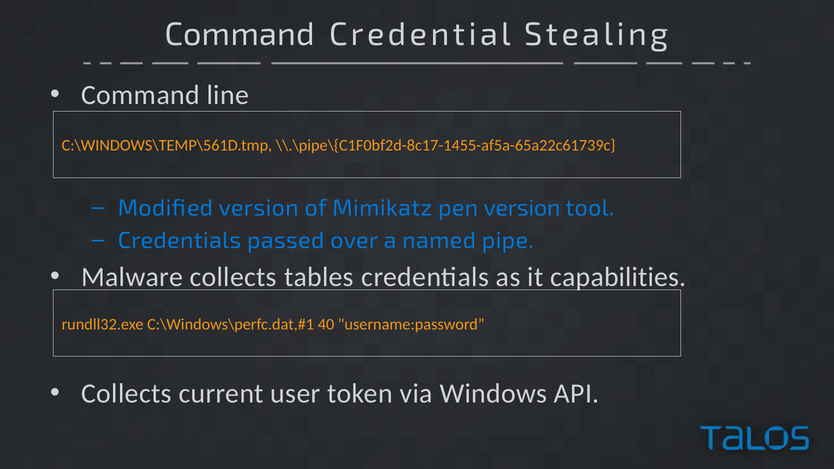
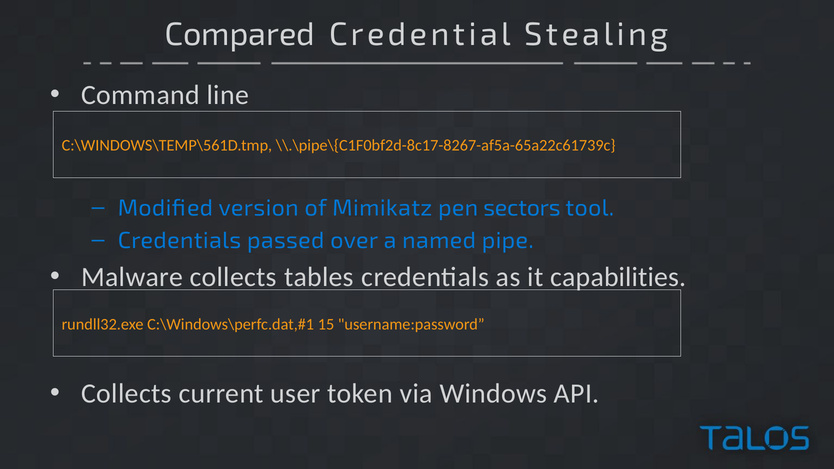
Command: Command -> Compared (240, 35)
\\.\pipe\{C1F0bf2d-8c17-1455-af5a-65a22c61739c: \\.\pipe\{C1F0bf2d-8c17-1455-af5a-65a22c61739c -> \\.\pipe\{C1F0bf2d-8c17-8267-af5a-65a22c61739c (446, 146)
pen version: version -> sectors (522, 208)
40: 40 -> 15 (326, 324)
